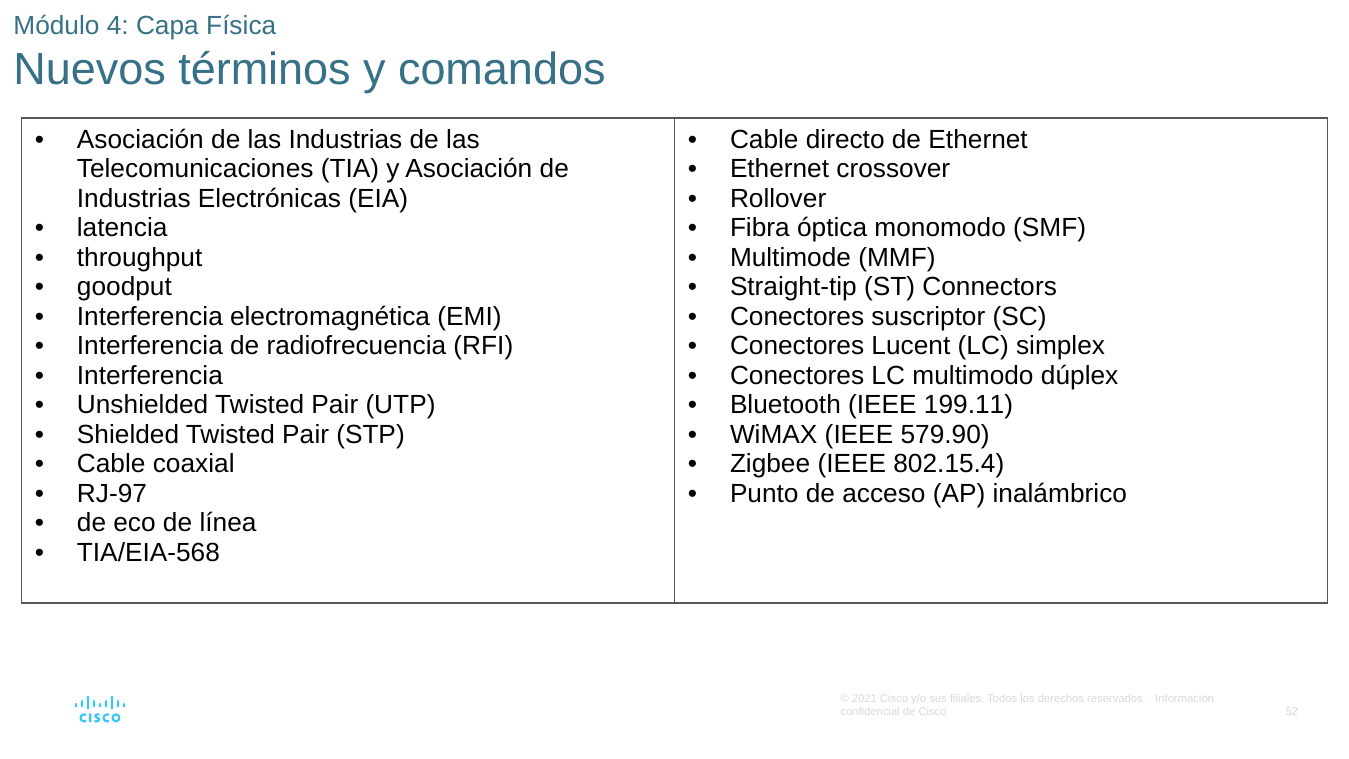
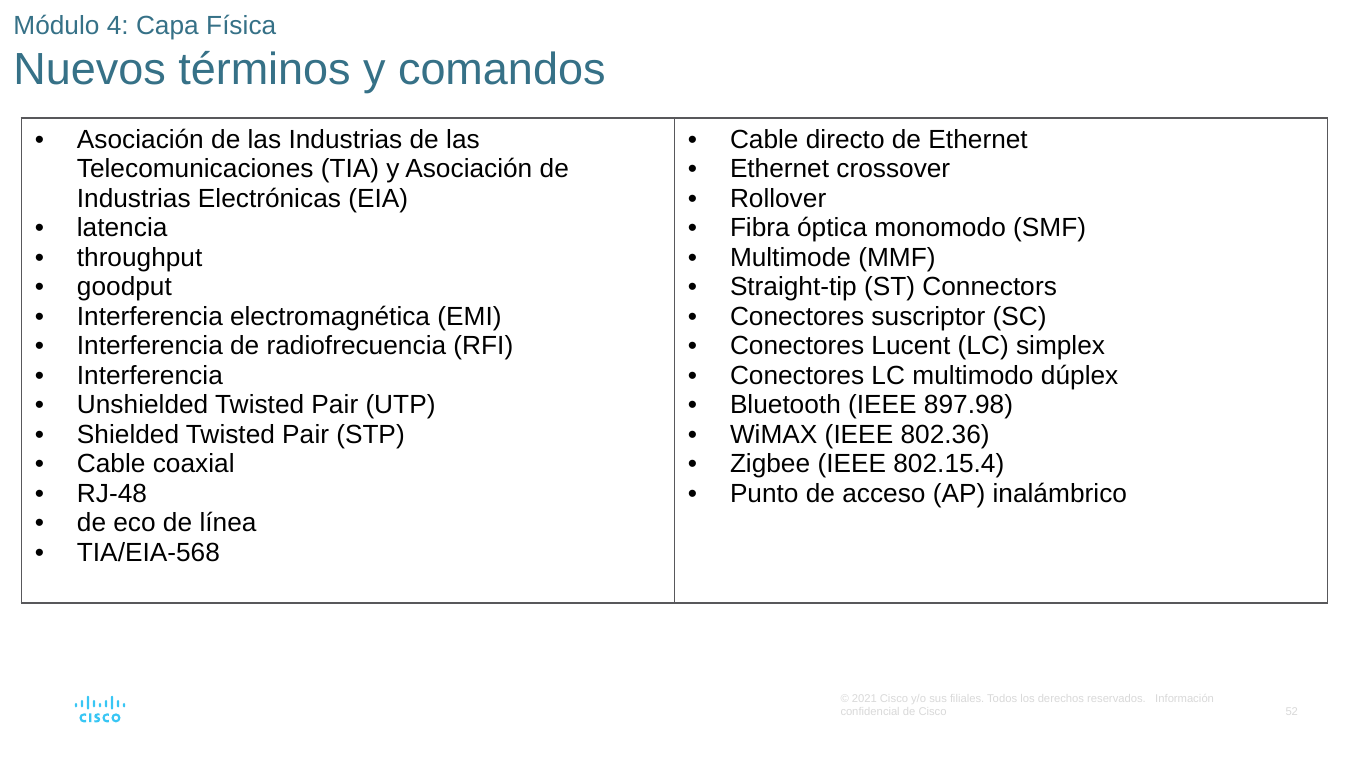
199.11: 199.11 -> 897.98 (968, 405)
579.90: 579.90 -> 802.36 (945, 434)
RJ-97: RJ-97 -> RJ-48 (112, 493)
